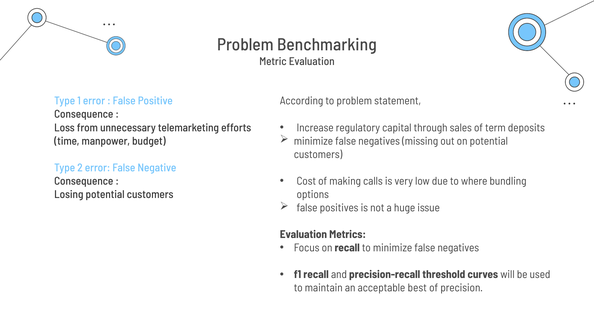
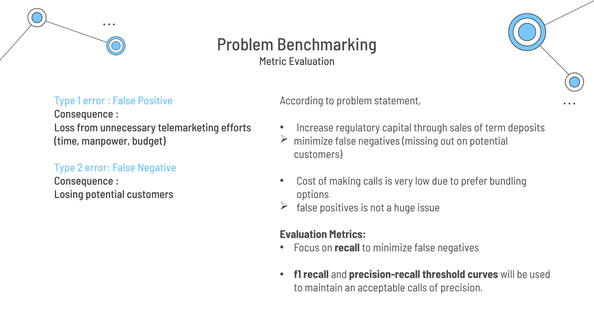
where: where -> prefer (474, 181)
acceptable best: best -> calls (417, 288)
